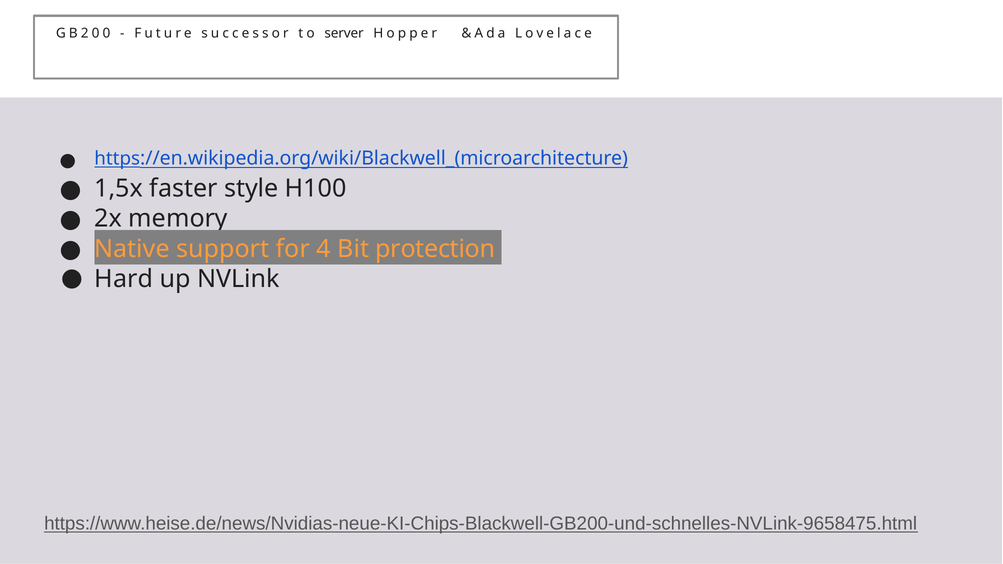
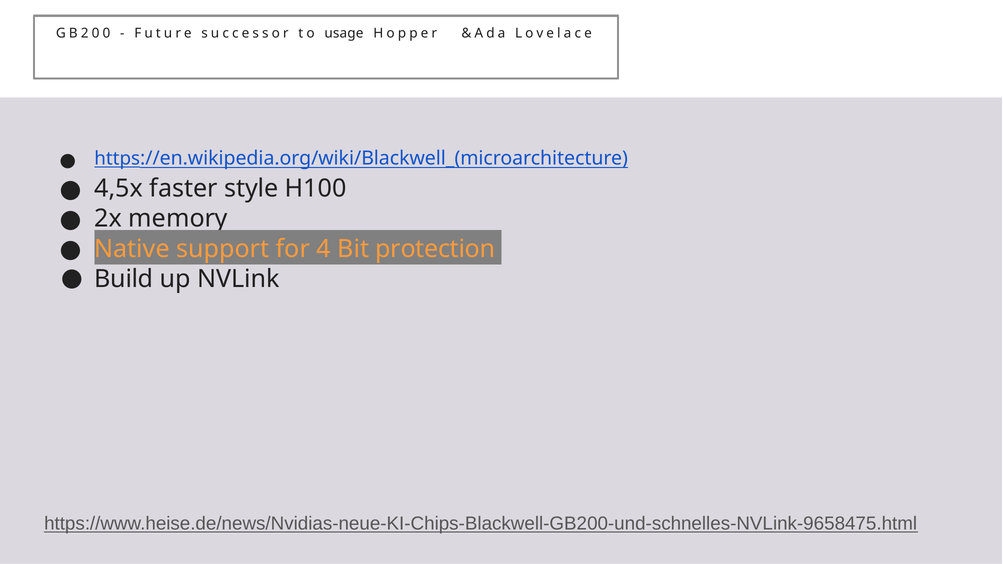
server: server -> usage (344, 33)
1,5x: 1,5x -> 4,5x (119, 189)
Hard: Hard -> Build (124, 279)
